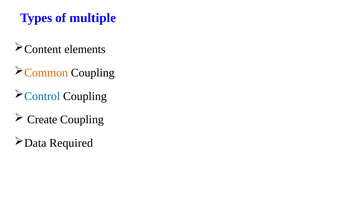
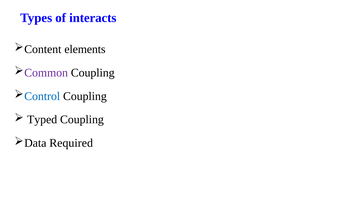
multiple: multiple -> interacts (93, 18)
Common colour: orange -> purple (46, 73)
Create: Create -> Typed (42, 120)
